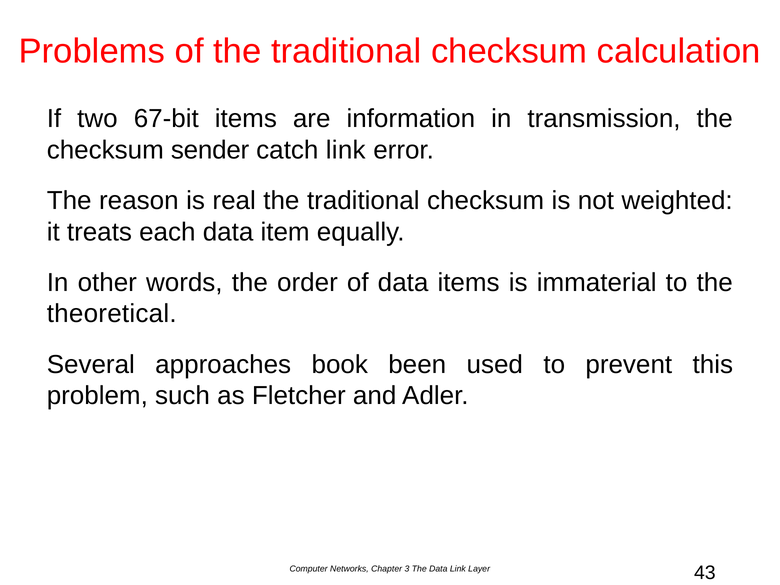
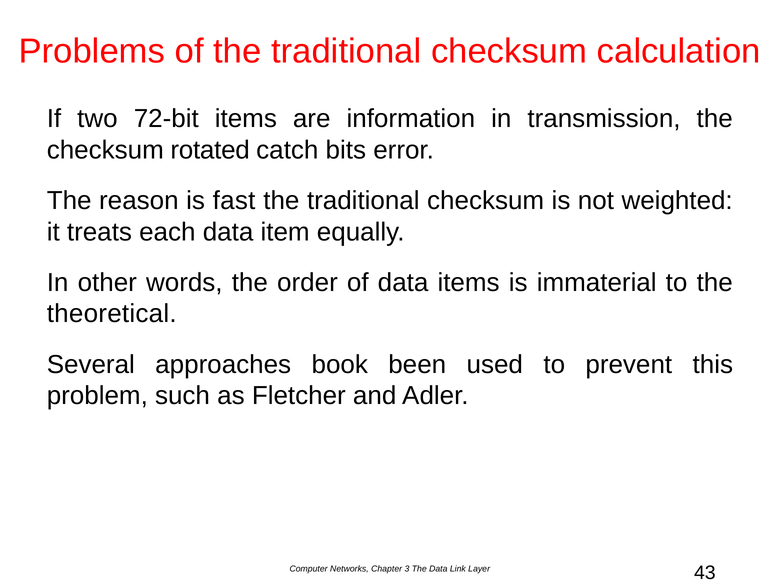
67-bit: 67-bit -> 72-bit (166, 119)
sender: sender -> rotated (210, 150)
catch link: link -> bits (346, 150)
real: real -> fast (234, 201)
